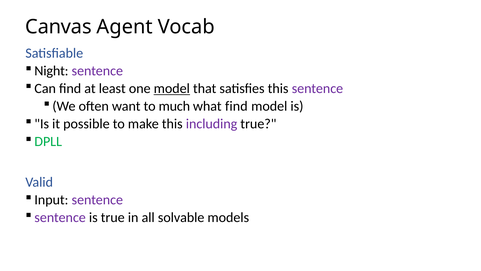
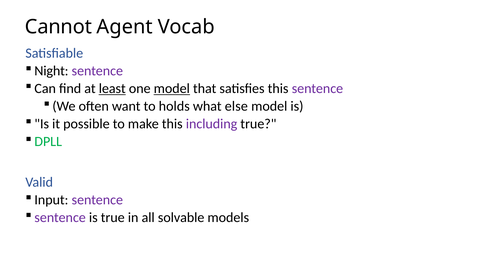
Canvas: Canvas -> Cannot (58, 27)
least underline: none -> present (112, 88)
much: much -> holds (174, 106)
what find: find -> else (236, 106)
